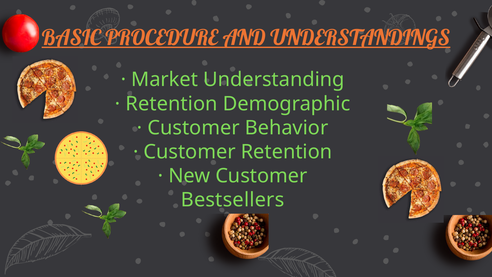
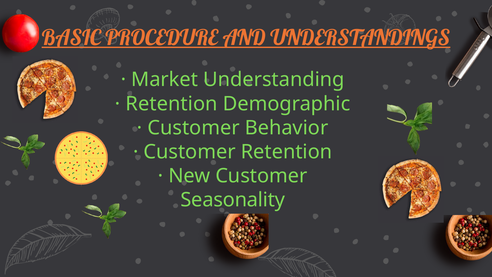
Bestsellers: Bestsellers -> Seasonality (233, 200)
